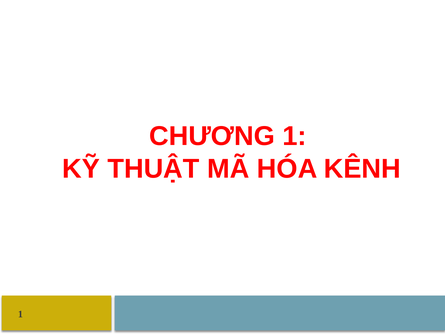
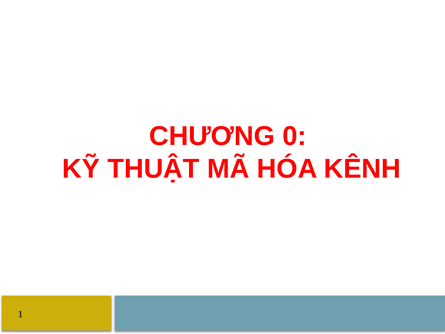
CHƯƠNG 1: 1 -> 0 (295, 136)
